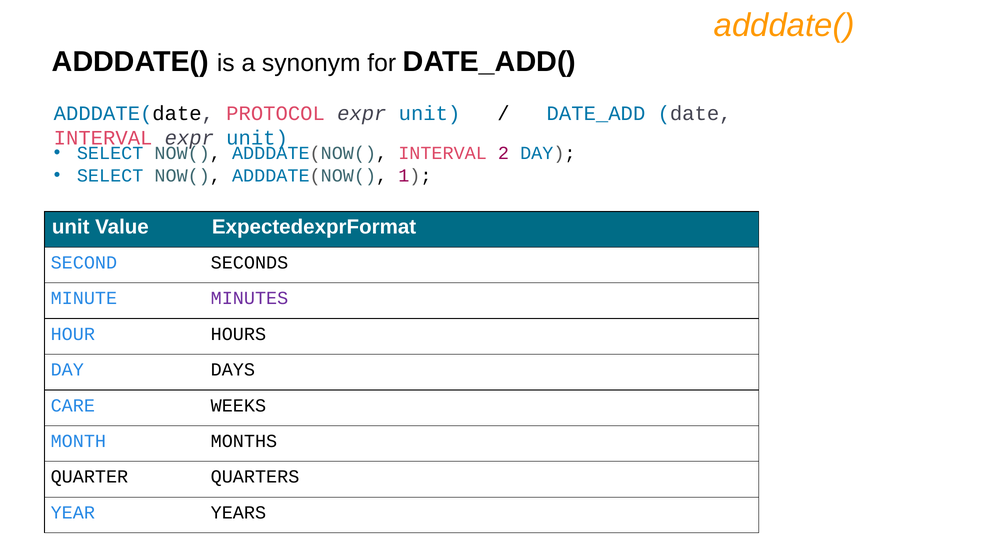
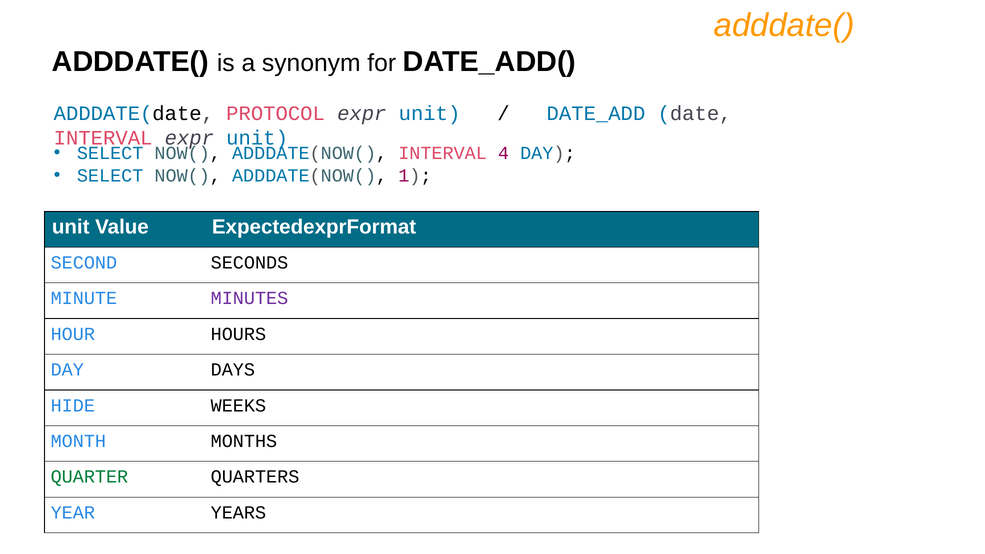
2: 2 -> 4 (504, 153)
CARE: CARE -> HIDE (73, 405)
QUARTER colour: black -> green (89, 477)
